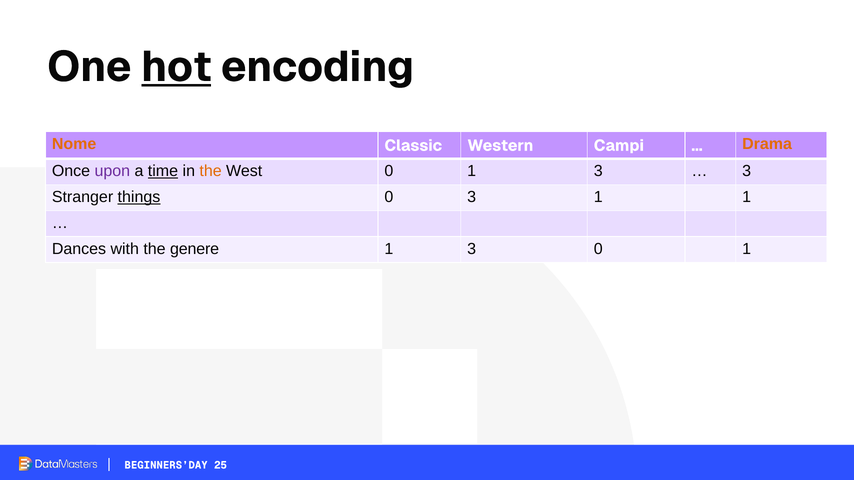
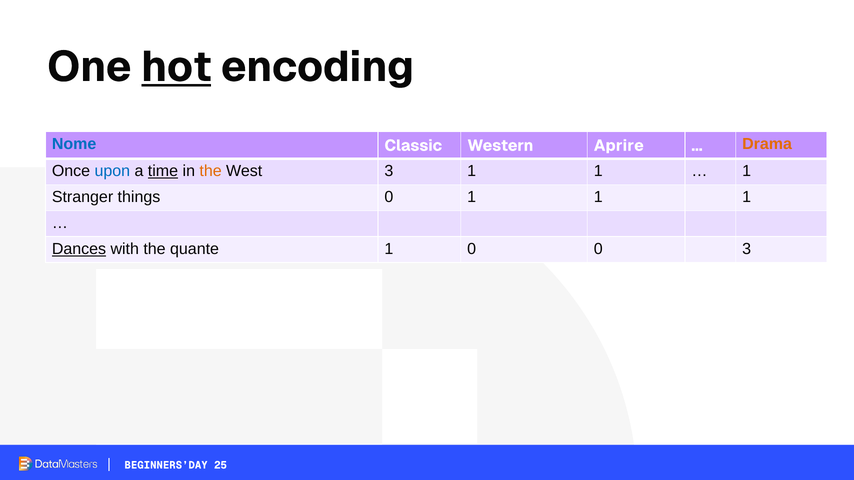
Nome colour: orange -> blue (74, 144)
Campi: Campi -> Aprire (619, 146)
upon colour: purple -> blue (112, 171)
West 0: 0 -> 3 (389, 171)
3: 3 -> 1 (598, 171)
3: 3 -> 1 (747, 171)
things underline: present -> none (139, 197)
0 3: 3 -> 1 (472, 197)
Dances underline: none -> present (79, 249)
genere: genere -> quante (195, 249)
3: 3 -> 0 (472, 249)
1: 1 -> 3 (747, 249)
